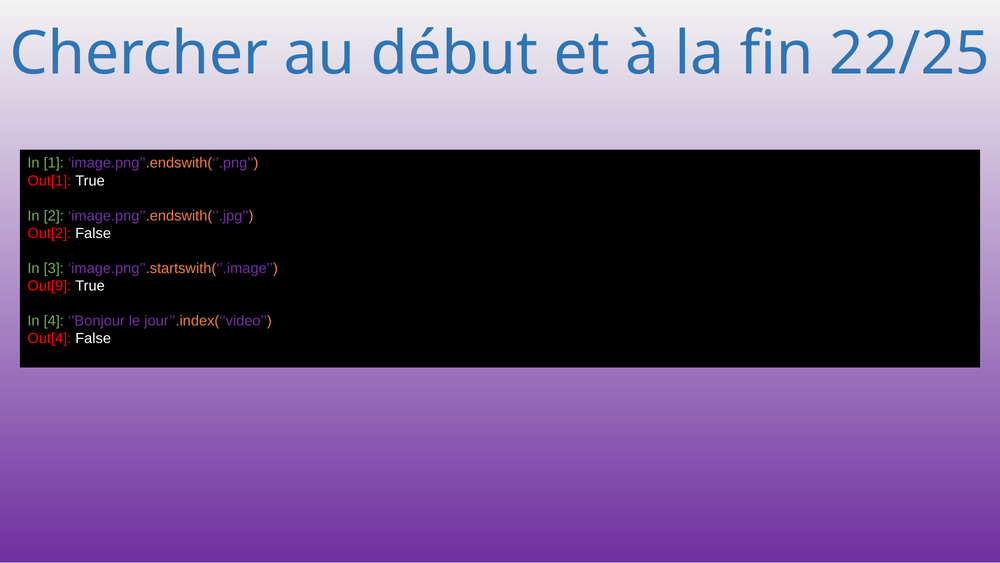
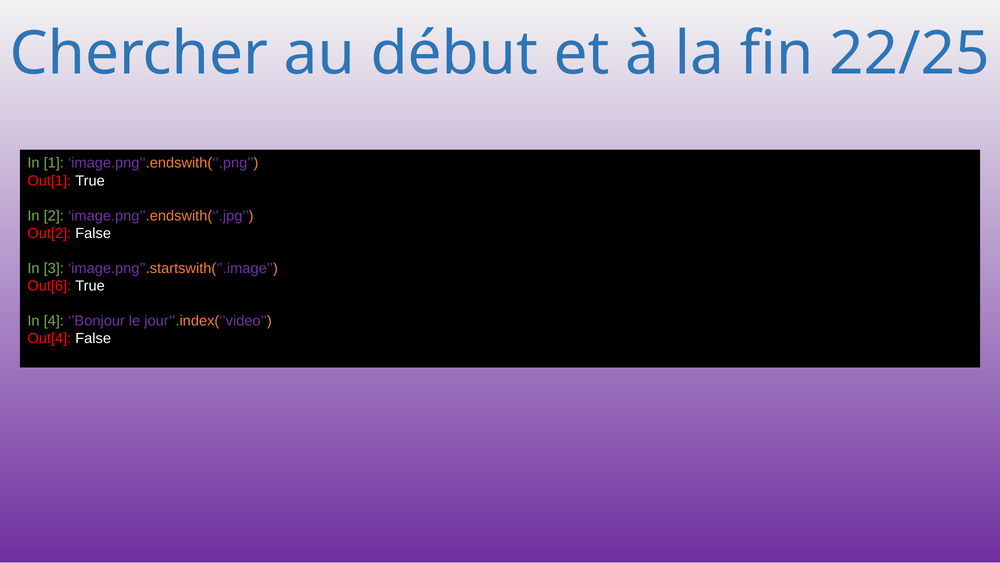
Out[9: Out[9 -> Out[6 (49, 286)
